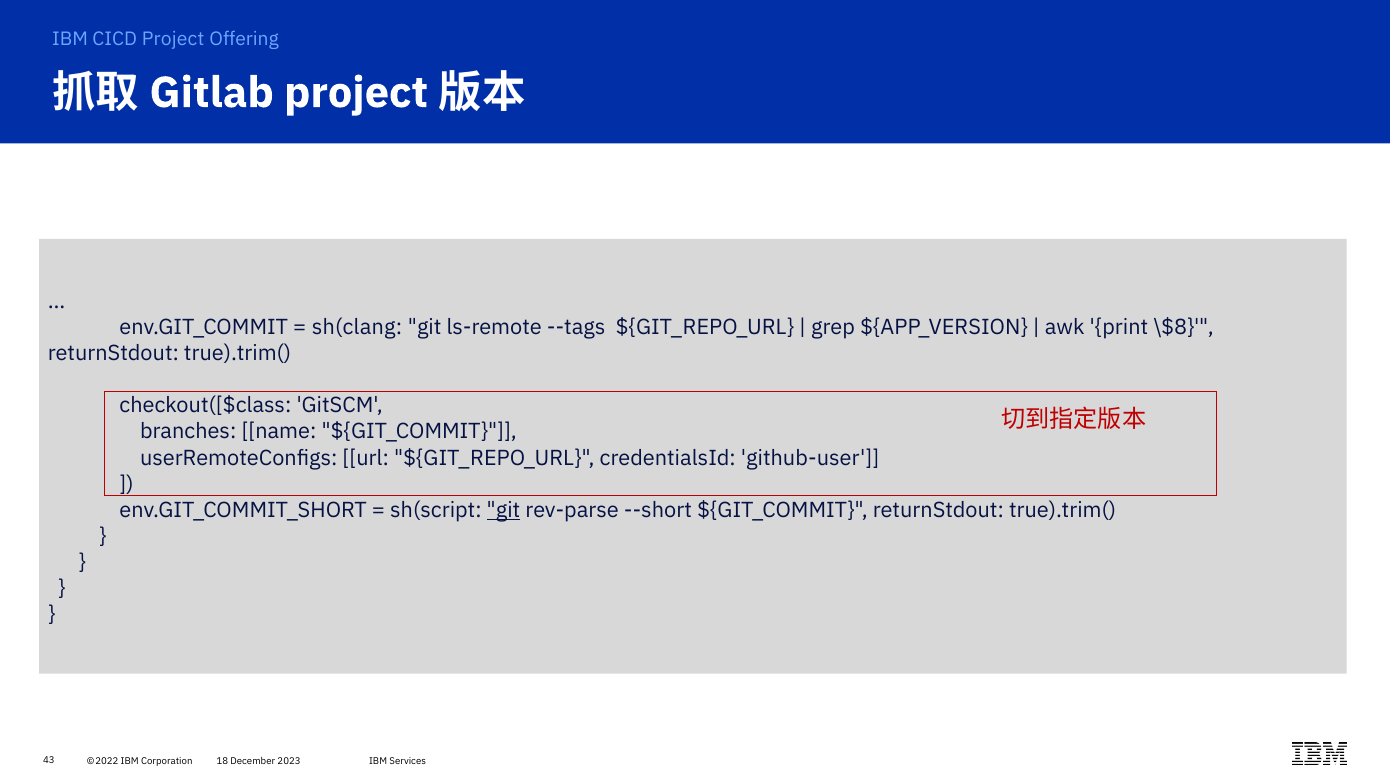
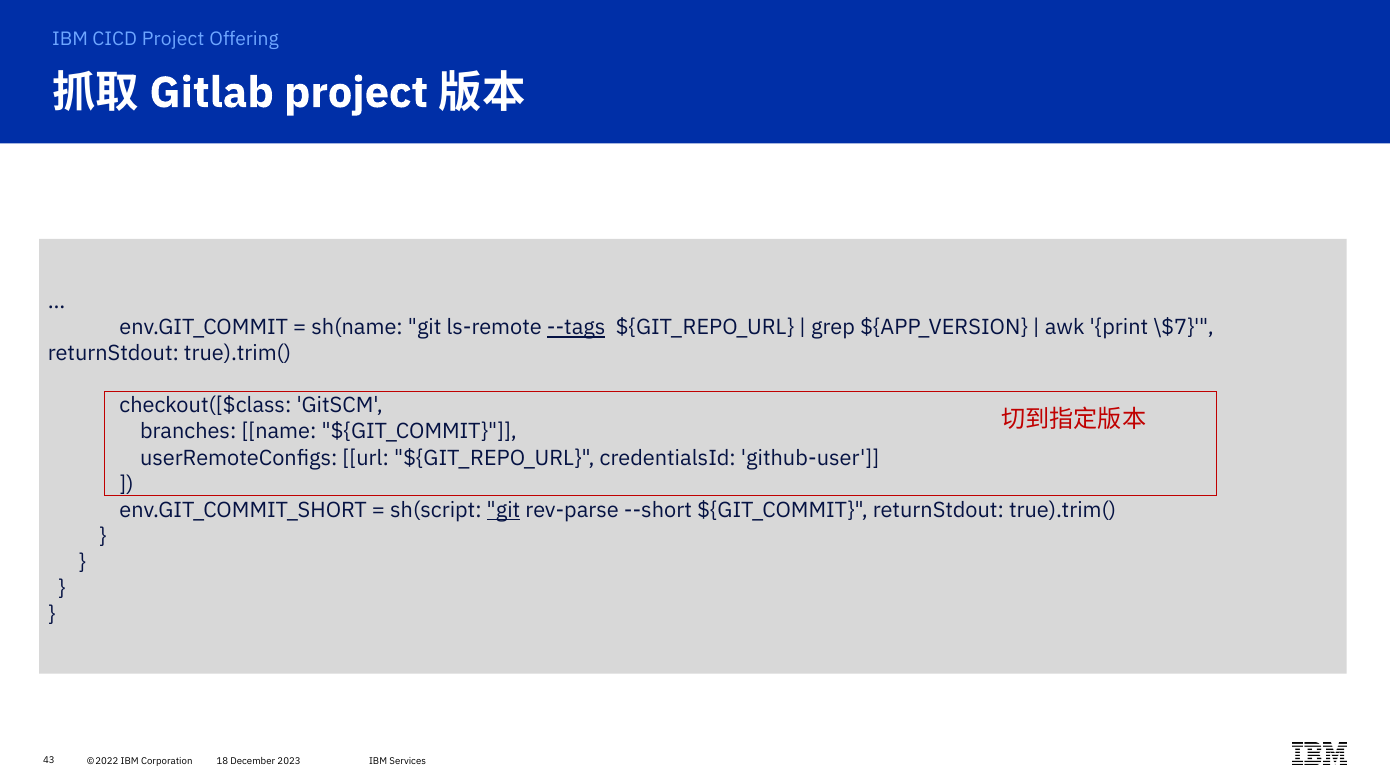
sh(clang: sh(clang -> sh(name (357, 327)
--tags underline: none -> present (576, 327)
\$8: \$8 -> \$7 (1184, 327)
